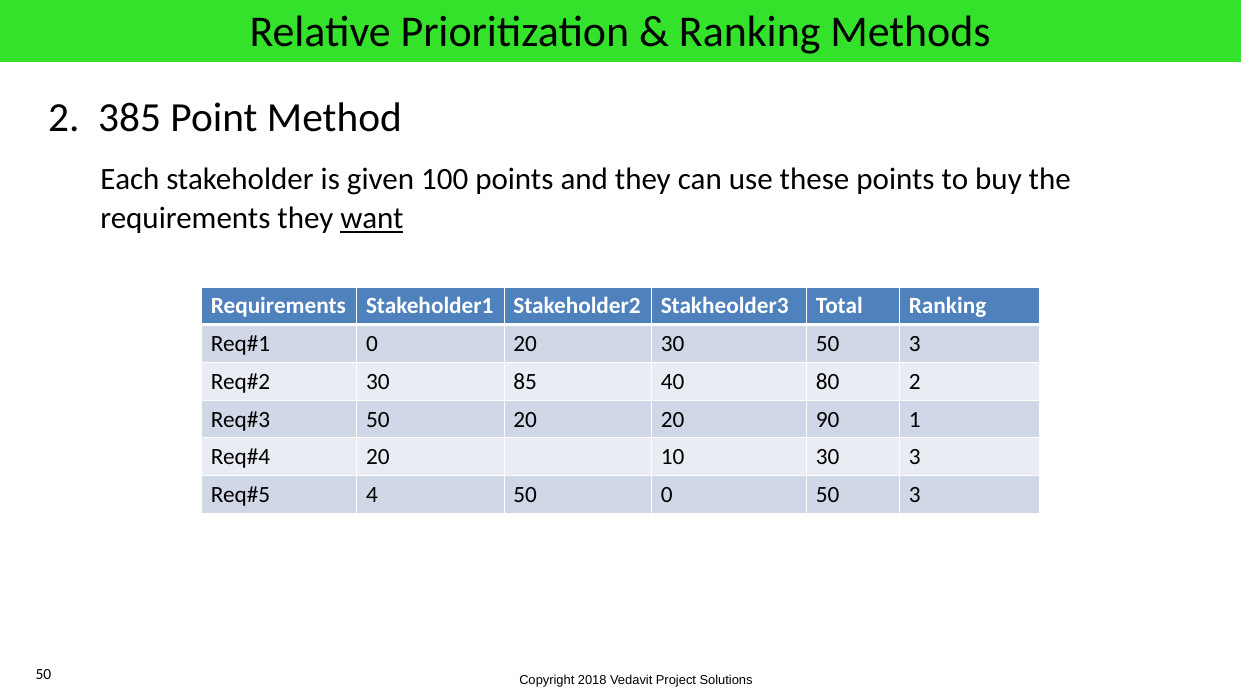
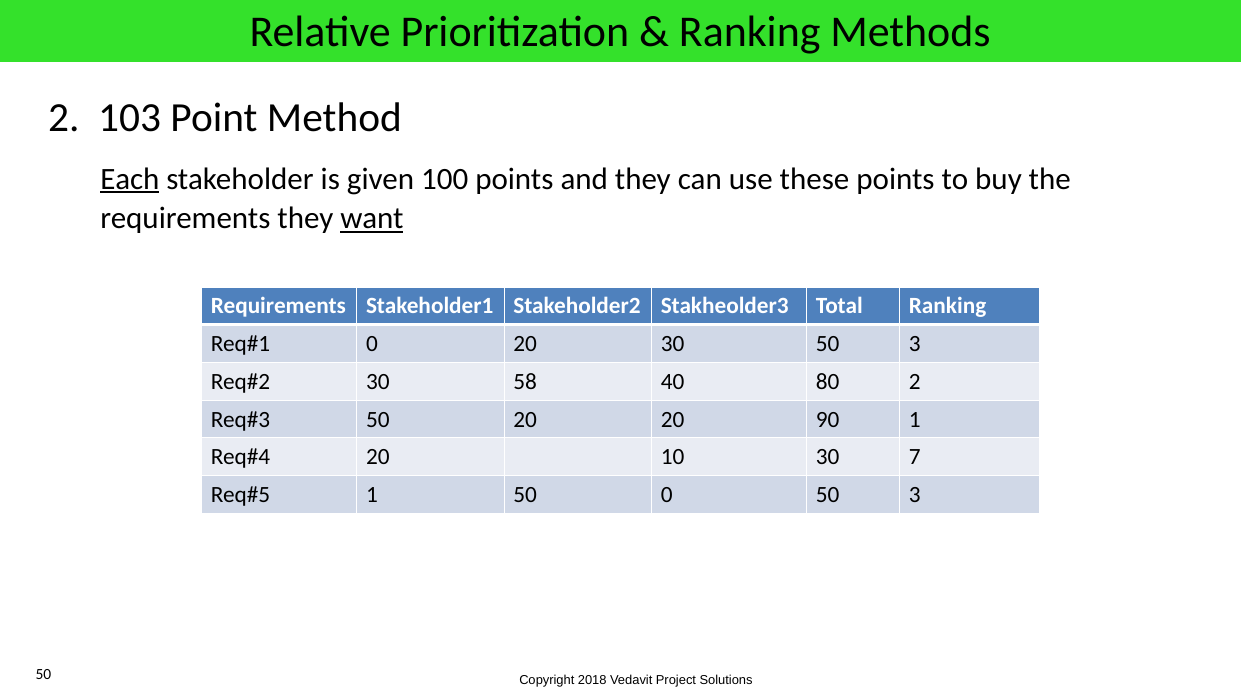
385: 385 -> 103 (130, 118)
Each underline: none -> present (130, 179)
85: 85 -> 58 (525, 382)
30 3: 3 -> 7 (915, 457)
4: 4 -> 1 (372, 495)
